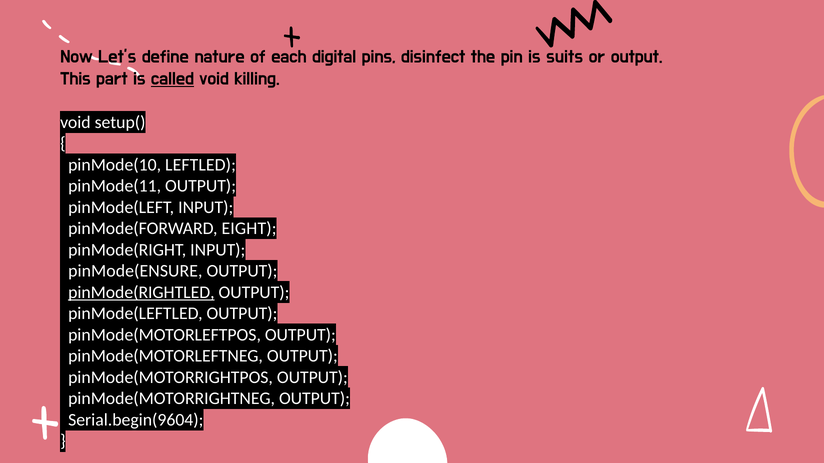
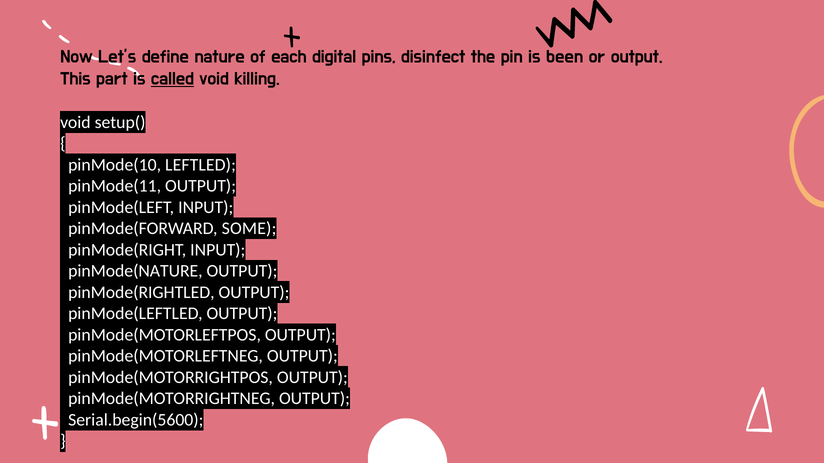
suits: suits -> been (565, 57)
EIGHT: EIGHT -> SOME (249, 229)
pinMode(ENSURE: pinMode(ENSURE -> pinMode(NATURE (135, 271)
pinMode(RIGHTLED underline: present -> none (141, 293)
Serial.begin(9604: Serial.begin(9604 -> Serial.begin(5600 (136, 420)
